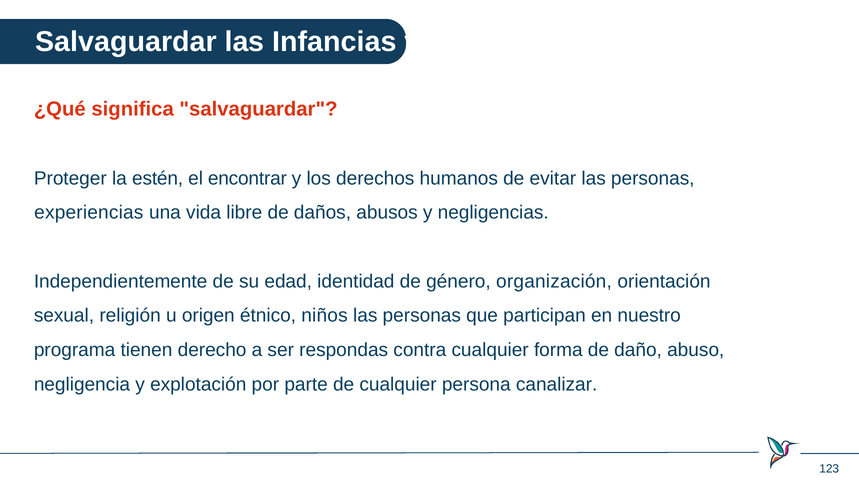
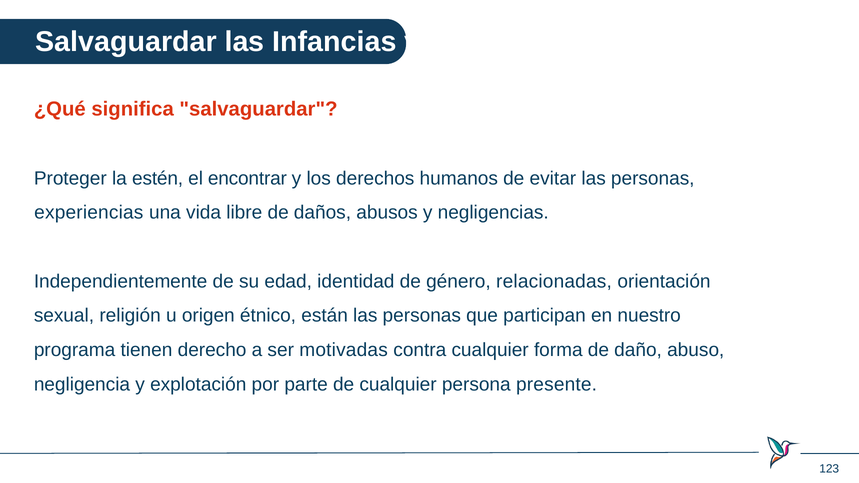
organización: organización -> relacionadas (554, 281)
niños: niños -> están (325, 316)
respondas: respondas -> motivadas (344, 350)
canalizar: canalizar -> presente (557, 384)
